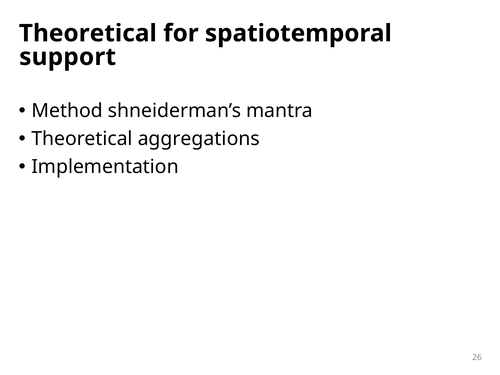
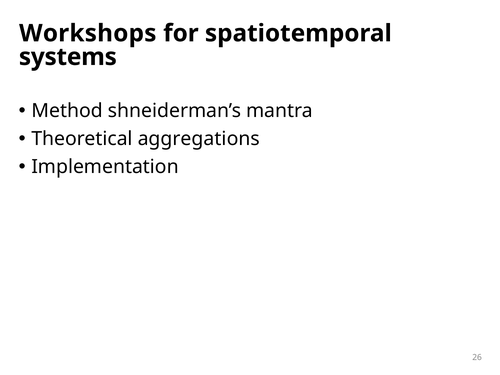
Theoretical: Theoretical -> Workshops (88, 33)
support: support -> systems (68, 57)
